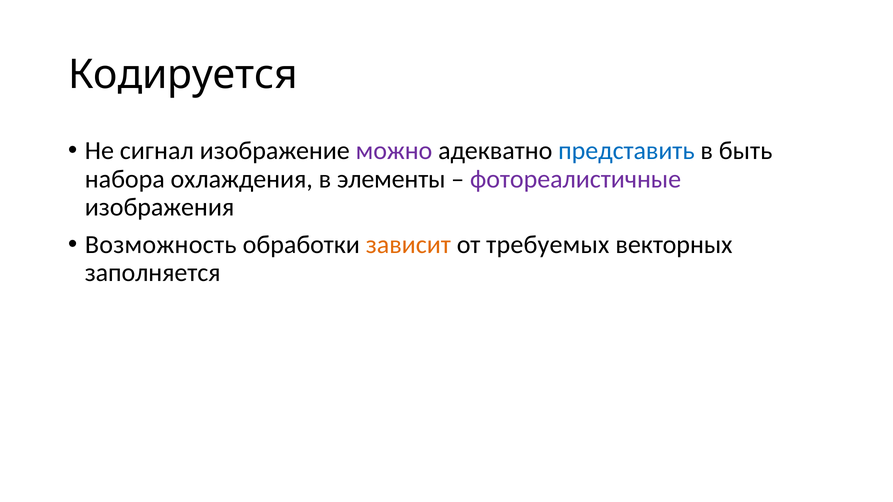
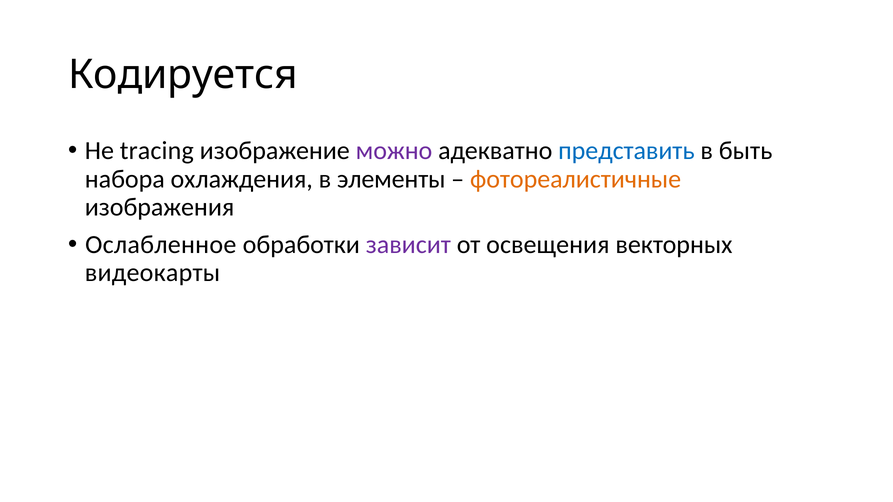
сигнал: сигнал -> tracing (157, 151)
фотореалистичные colour: purple -> orange (576, 179)
Возможность: Возможность -> Ослабленное (161, 245)
зависит colour: orange -> purple (408, 245)
требуемых: требуемых -> освещения (548, 245)
заполняется: заполняется -> видеокарты (153, 273)
